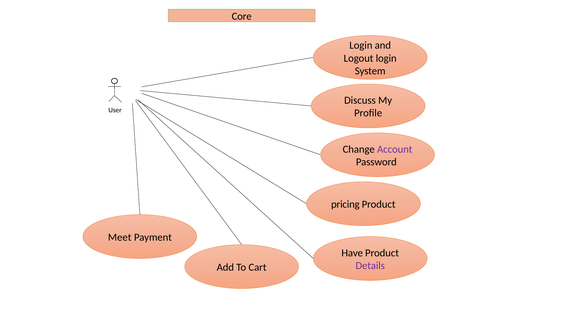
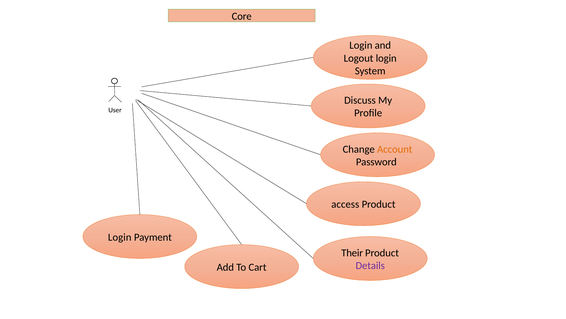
Account colour: purple -> orange (395, 149)
pricing: pricing -> access (345, 204)
Meet: Meet -> Login (120, 237)
Have: Have -> Their (352, 252)
